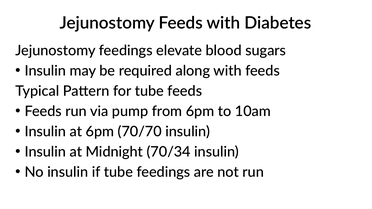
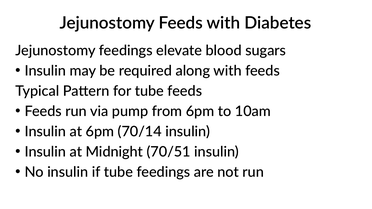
70/70: 70/70 -> 70/14 (140, 132)
70/34: 70/34 -> 70/51 (169, 152)
